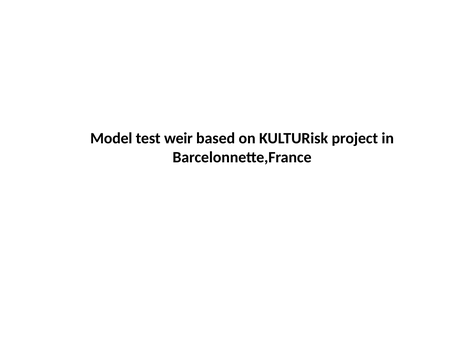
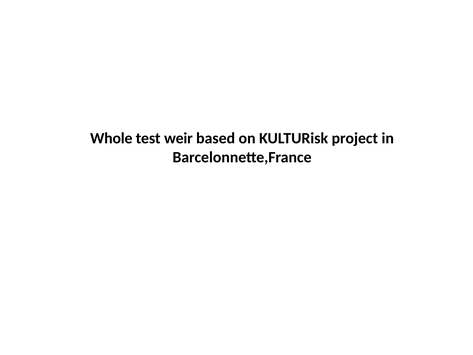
Model: Model -> Whole (111, 138)
